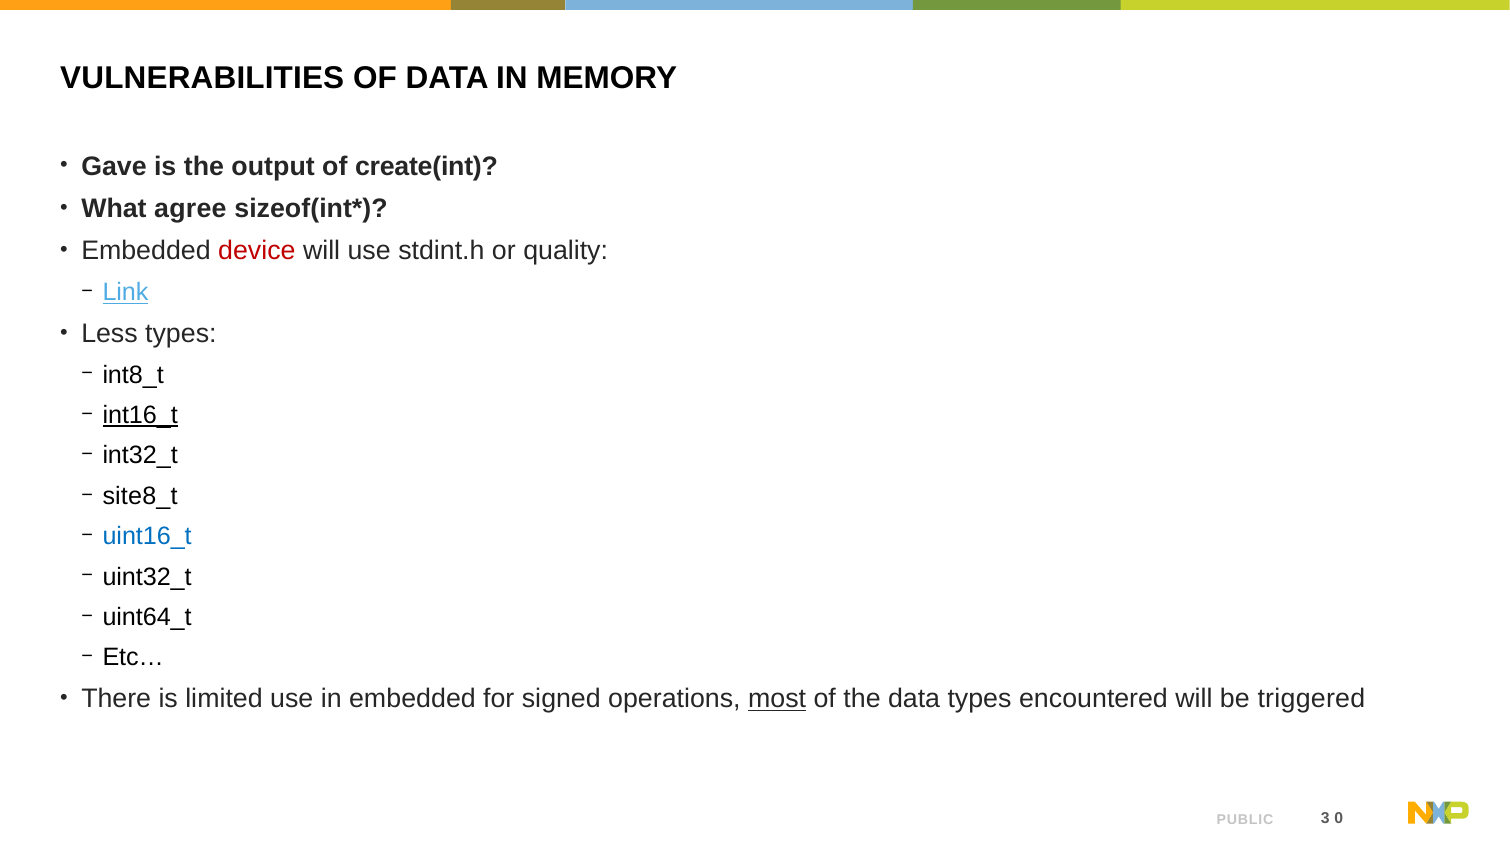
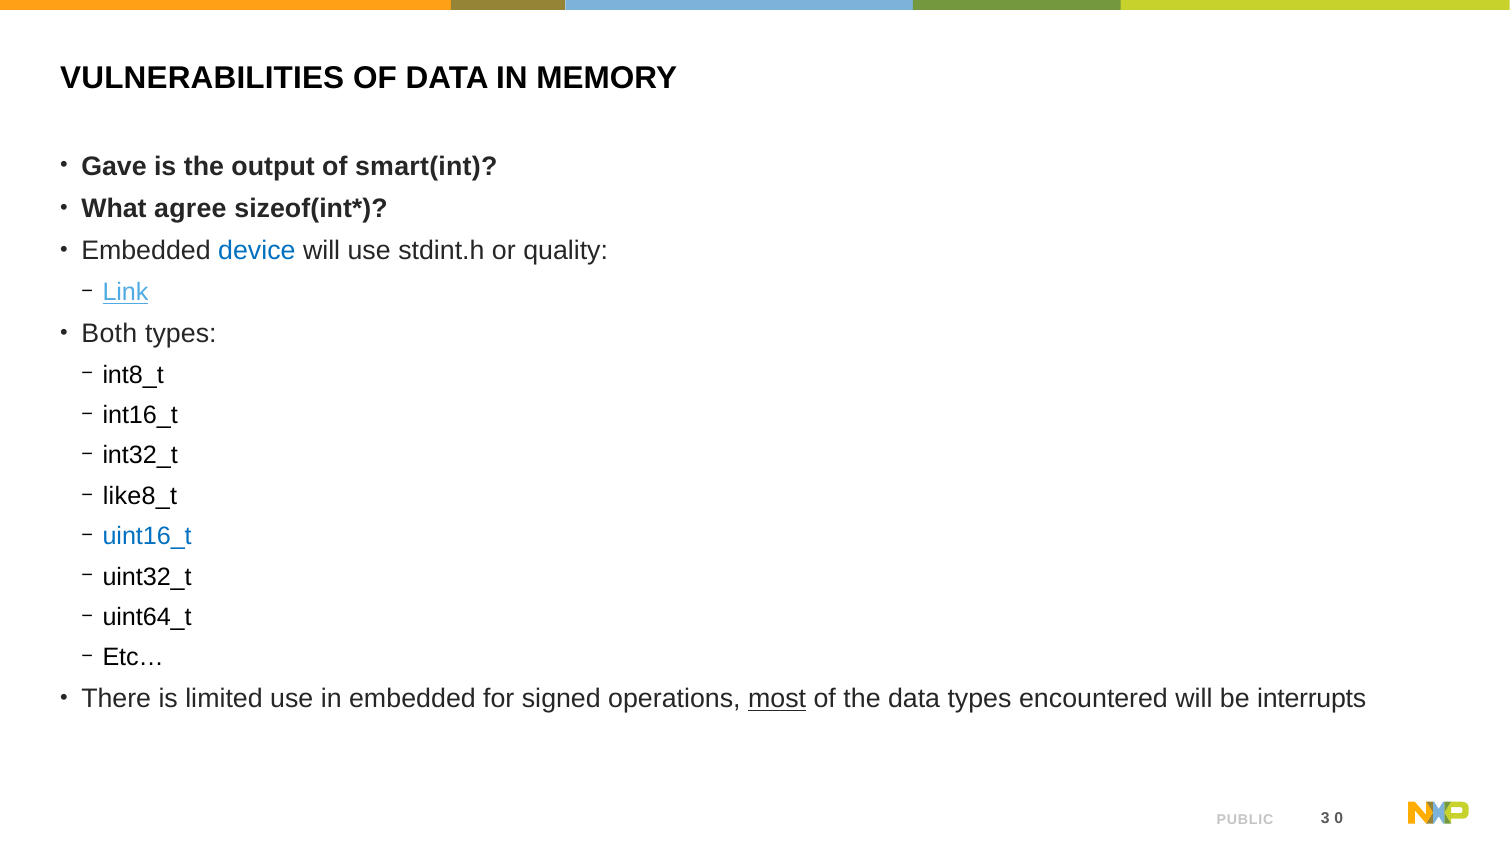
create(int: create(int -> smart(int (426, 166)
device colour: red -> blue (257, 251)
Less: Less -> Both (109, 334)
int16_t underline: present -> none (140, 415)
site8_t: site8_t -> like8_t (140, 496)
triggered: triggered -> interrupts (1312, 699)
